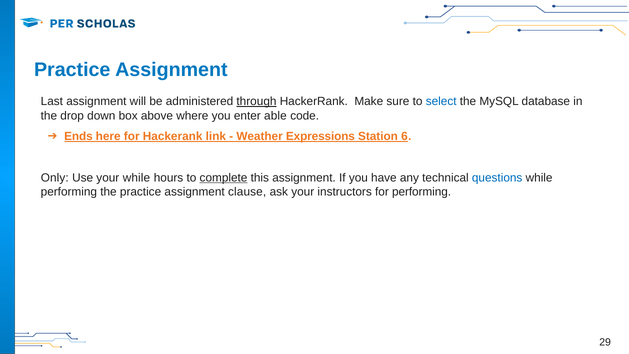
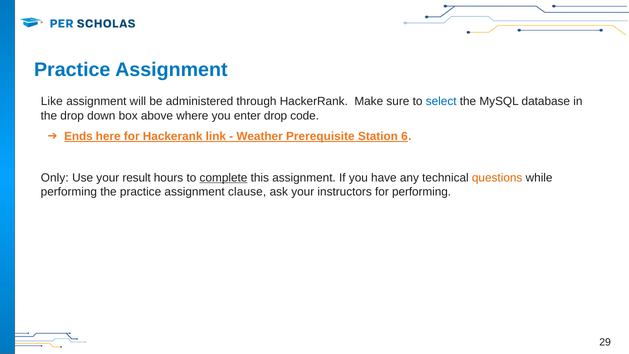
Last: Last -> Like (52, 101)
through underline: present -> none (256, 101)
enter able: able -> drop (276, 116)
Expressions: Expressions -> Prerequisite (320, 136)
your while: while -> result (137, 178)
questions colour: blue -> orange (497, 178)
